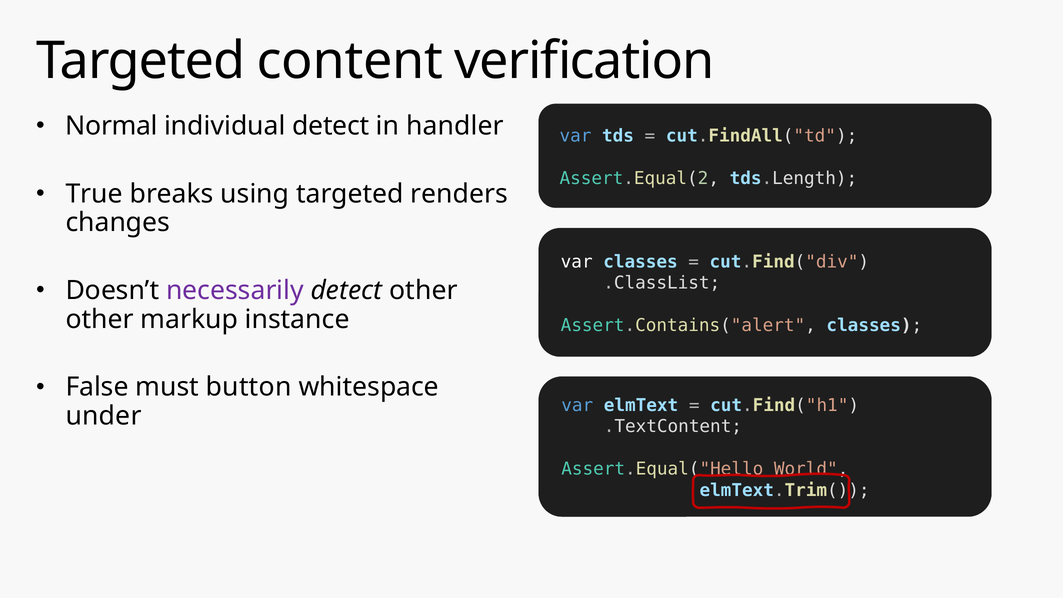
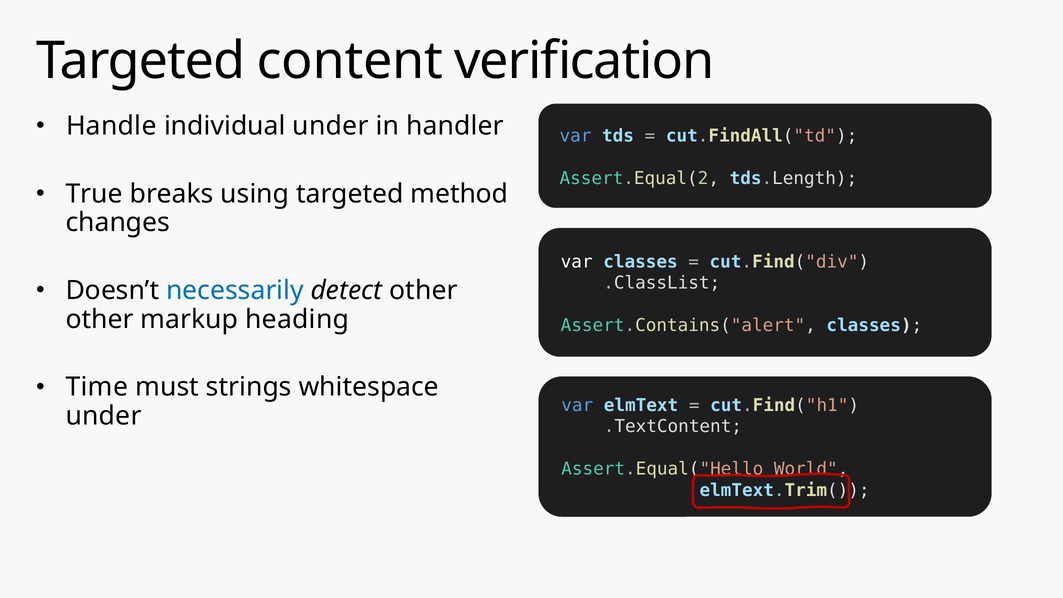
Normal: Normal -> Handle (111, 126)
individual detect: detect -> under (331, 126)
renders: renders -> method (459, 194)
necessarily colour: purple -> blue (235, 291)
instance: instance -> heading (297, 319)
False: False -> Time (97, 387)
button: button -> strings (249, 387)
